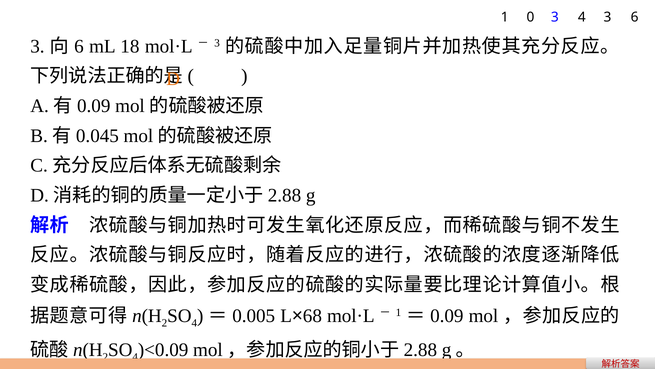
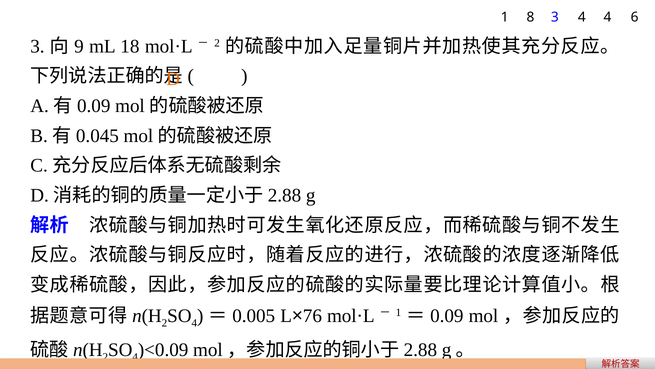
0: 0 -> 8 (530, 17)
4 3: 3 -> 4 (607, 17)
6: 6 -> 9 (79, 46)
3: 3 -> 2 (217, 43)
68: 68 -> 76 (312, 315)
